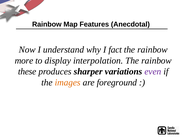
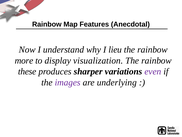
fact: fact -> lieu (115, 49)
interpolation: interpolation -> visualization (98, 60)
images colour: orange -> purple (68, 82)
foreground: foreground -> underlying (117, 82)
